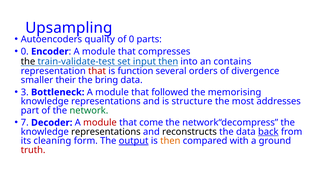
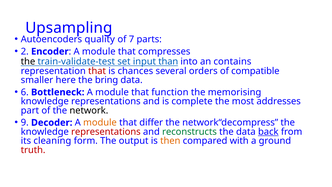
of 0: 0 -> 7 (131, 39)
0: 0 -> 2 (25, 51)
input then: then -> than (168, 61)
function: function -> chances (135, 71)
divergence: divergence -> compatible (255, 71)
their: their -> here (66, 80)
3: 3 -> 6 (25, 92)
followed: followed -> function (170, 92)
structure: structure -> complete (192, 101)
network colour: green -> black (89, 110)
7: 7 -> 9 (25, 122)
module colour: red -> orange (100, 122)
come: come -> differ (151, 122)
representations colour: black -> red (106, 132)
reconstructs colour: black -> green (190, 132)
output underline: present -> none (134, 141)
